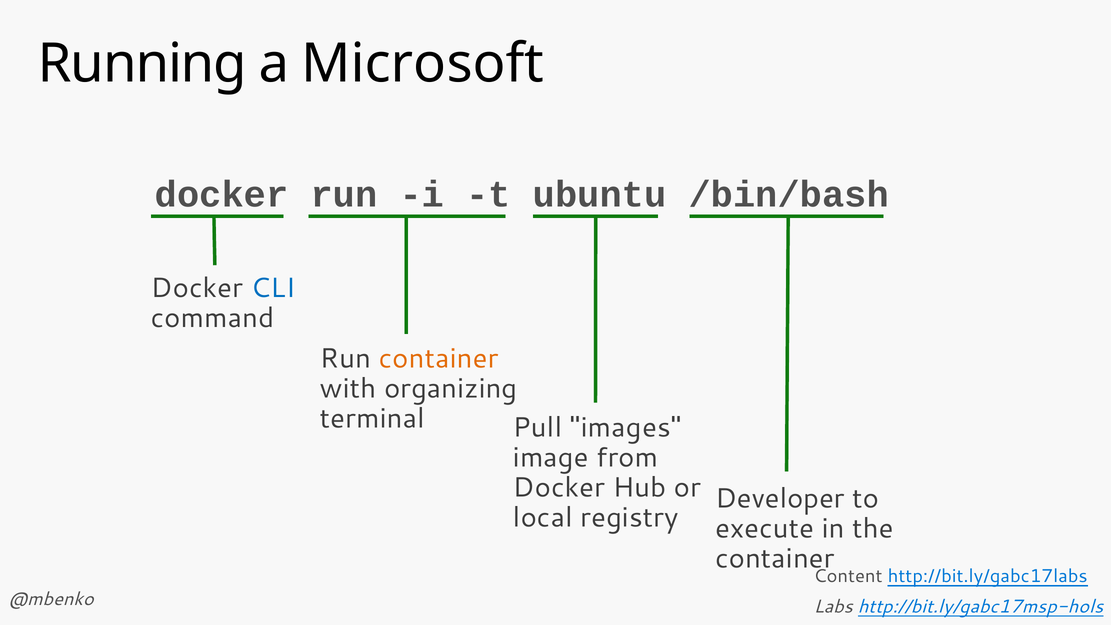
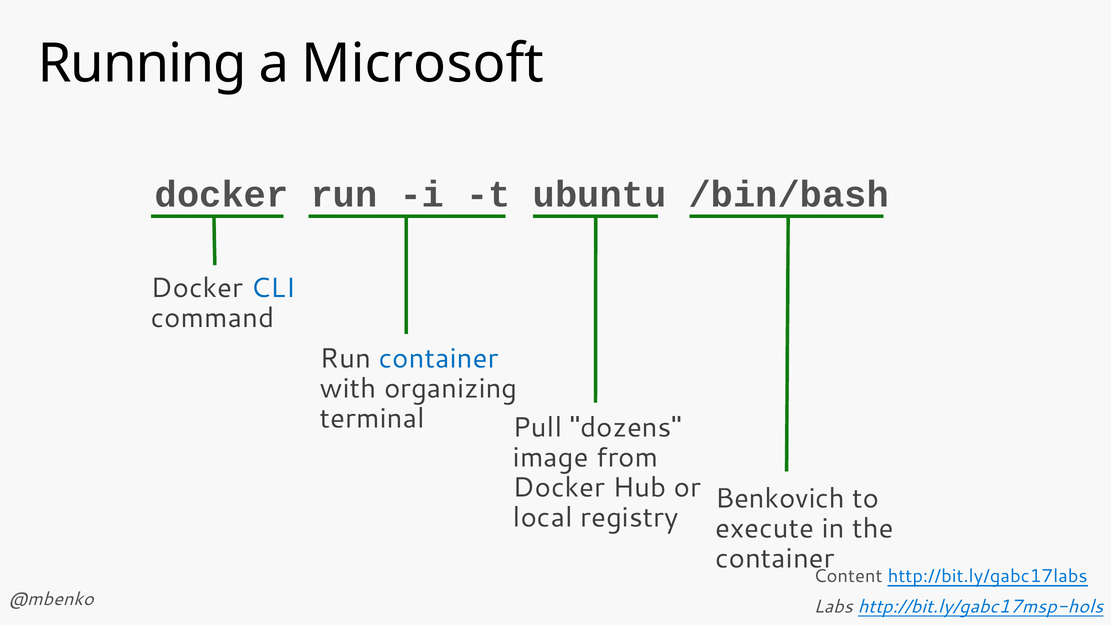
container colour: orange -> blue (439, 359)
images: images -> dozens (626, 428)
Developer: Developer -> Benkovich (780, 499)
